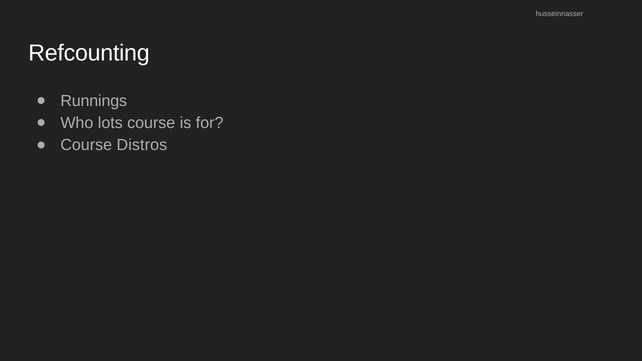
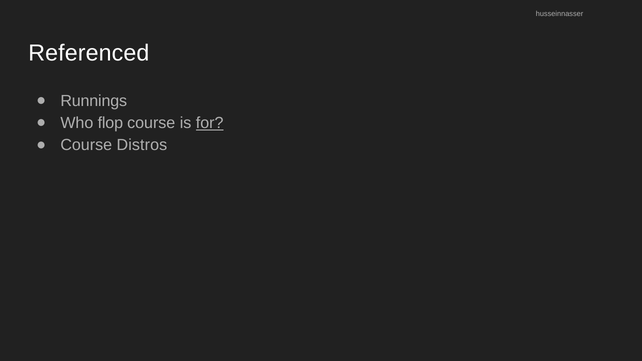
Refcounting: Refcounting -> Referenced (89, 53)
lots: lots -> flop (110, 123)
for underline: none -> present (210, 123)
